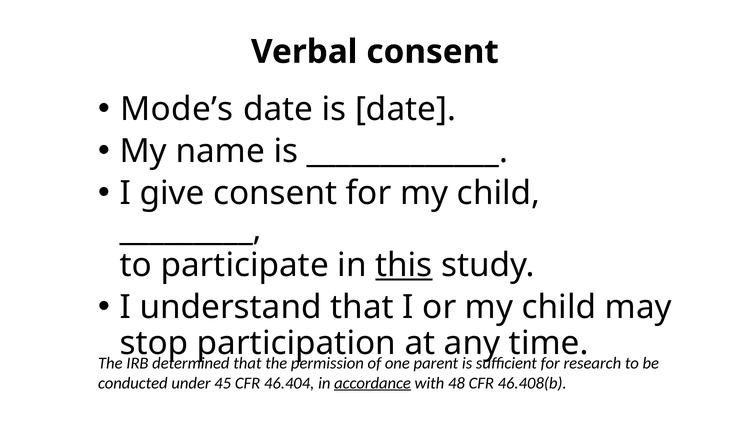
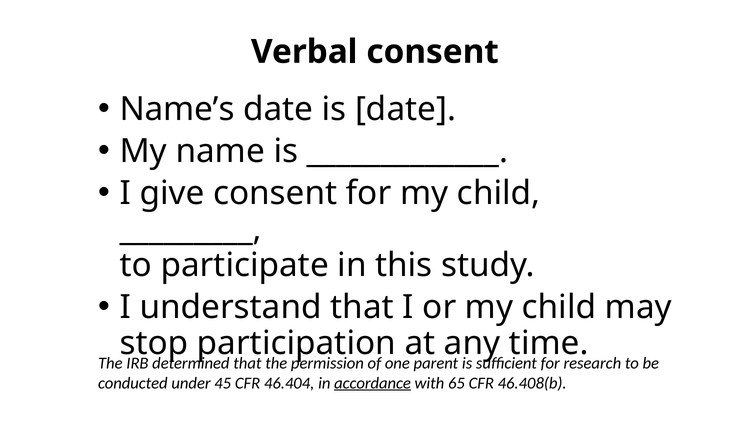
Mode’s: Mode’s -> Name’s (177, 109)
this underline: present -> none (404, 265)
48: 48 -> 65 (457, 383)
